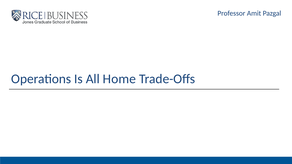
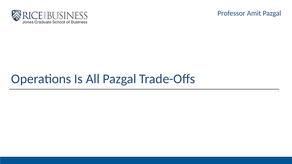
All Home: Home -> Pazgal (119, 79)
